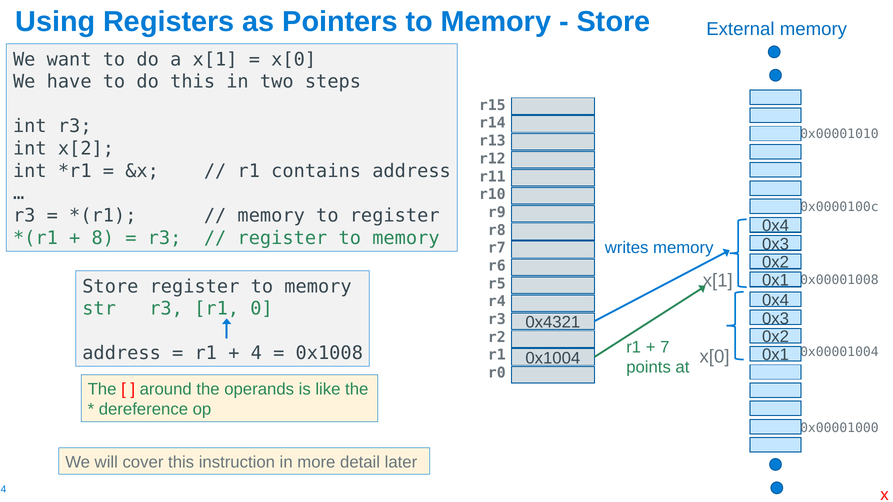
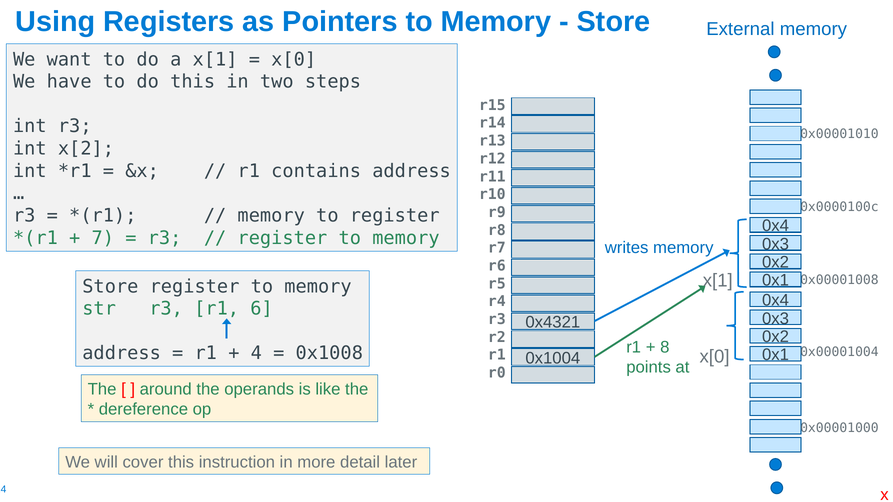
8: 8 -> 7 (103, 238)
0: 0 -> 6 (261, 309)
7: 7 -> 8 (665, 347)
